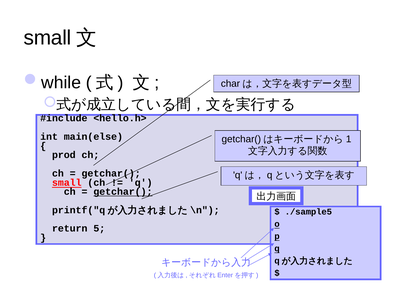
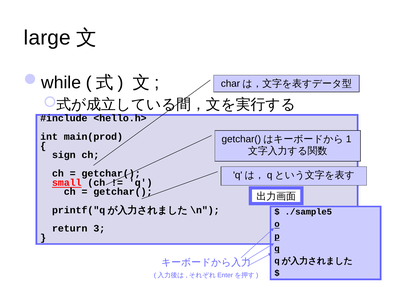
small: small -> large (47, 38)
main(else: main(else -> main(prod (93, 137)
prod: prod -> sign (64, 155)
getchar( underline: present -> none (123, 192)
5: 5 -> 3 (99, 229)
